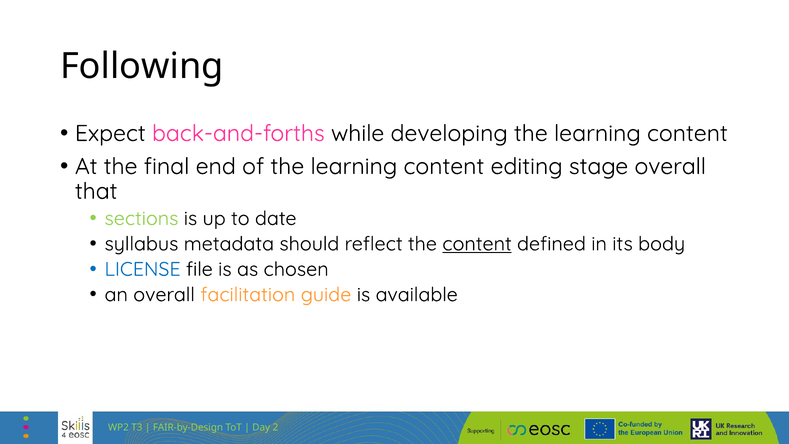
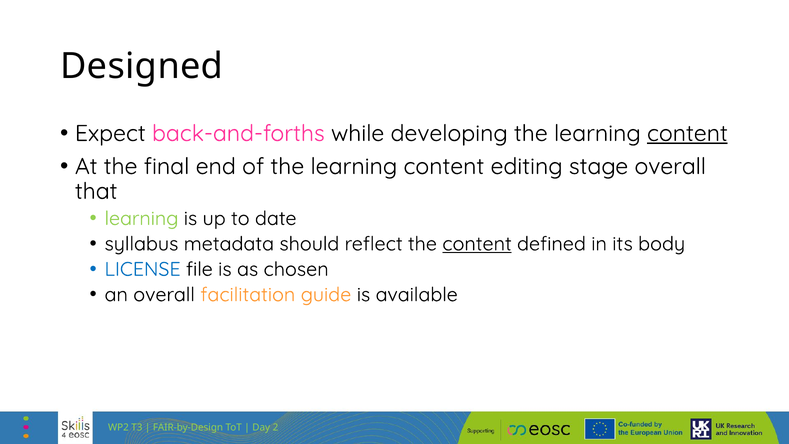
Following: Following -> Designed (142, 66)
content underline: none -> present (687, 133)
sections: sections -> learning (141, 218)
